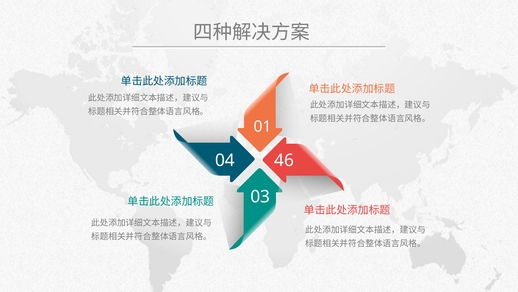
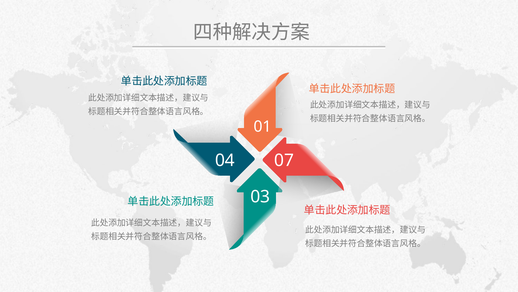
46: 46 -> 07 (284, 160)
